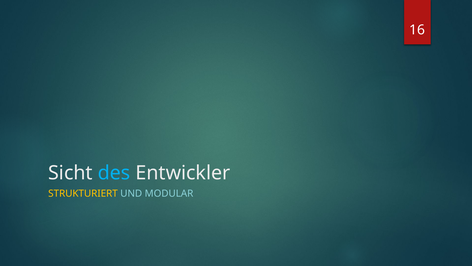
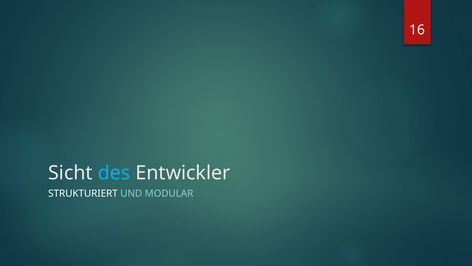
STRUKTURIERT colour: yellow -> white (83, 193)
